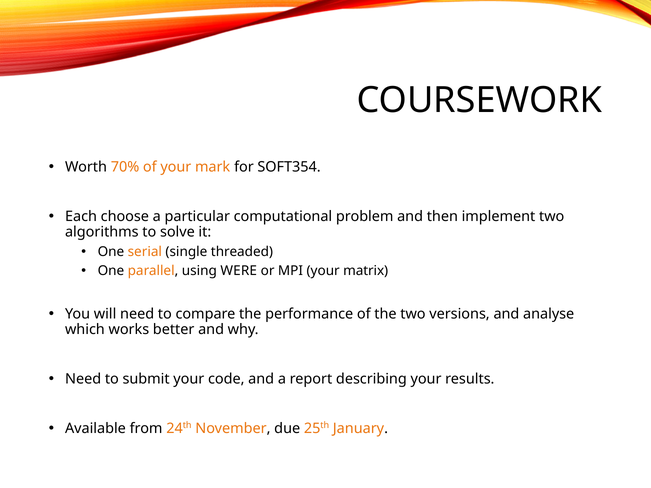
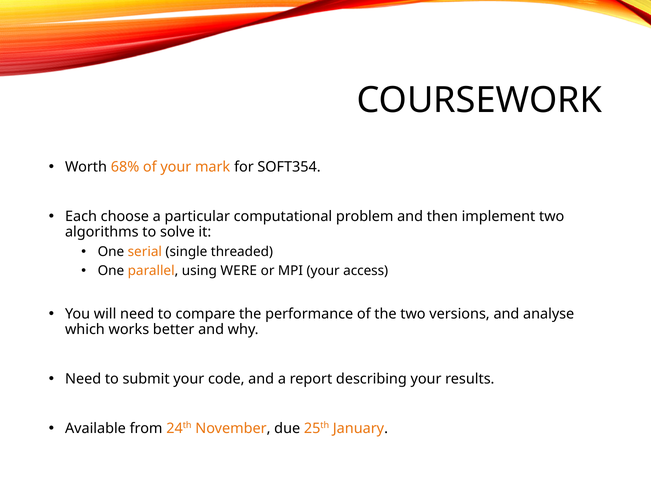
70%: 70% -> 68% (125, 167)
matrix: matrix -> access (366, 271)
